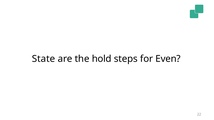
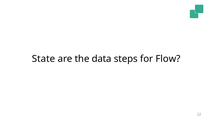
hold: hold -> data (102, 59)
Even: Even -> Flow (168, 59)
